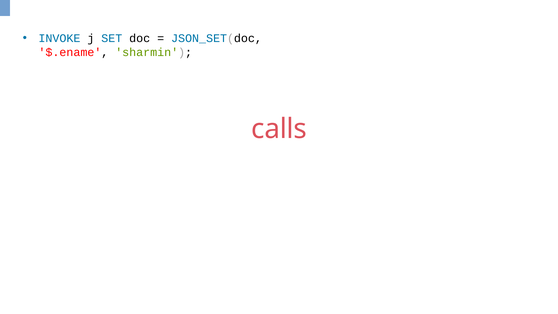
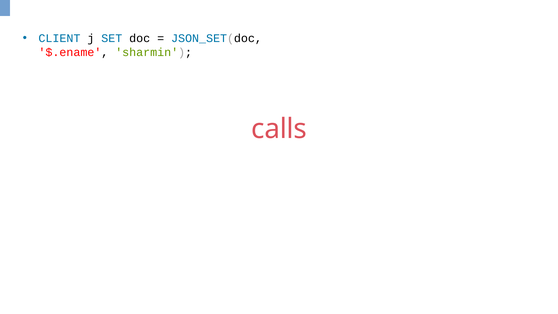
INVOKE: INVOKE -> CLIENT (59, 38)
